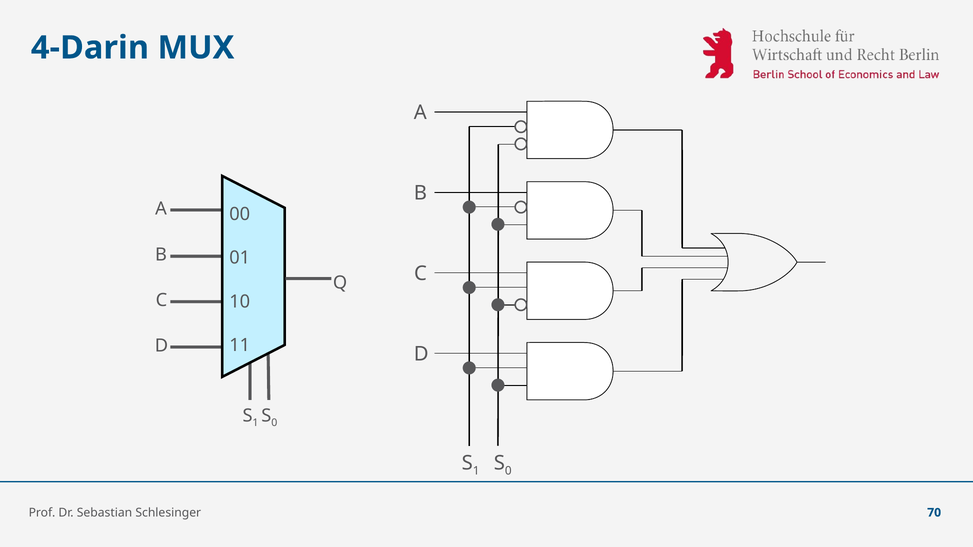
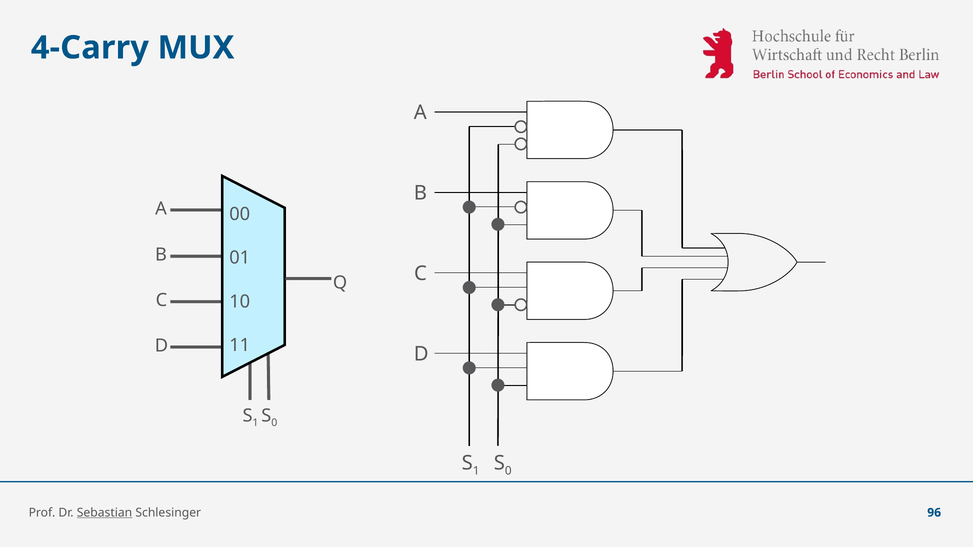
4-Darin: 4-Darin -> 4-Carry (90, 48)
Sebastian underline: none -> present (105, 513)
70: 70 -> 96 (934, 513)
